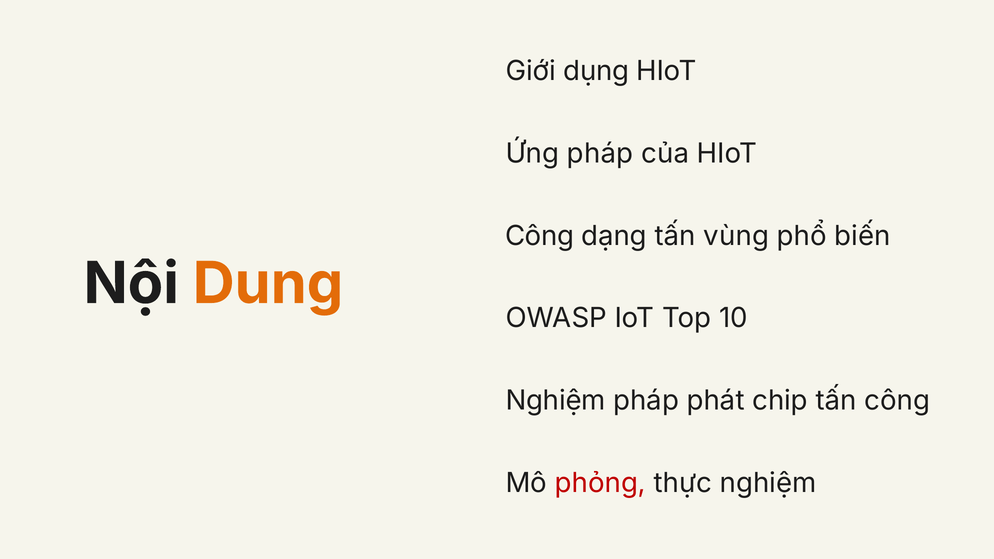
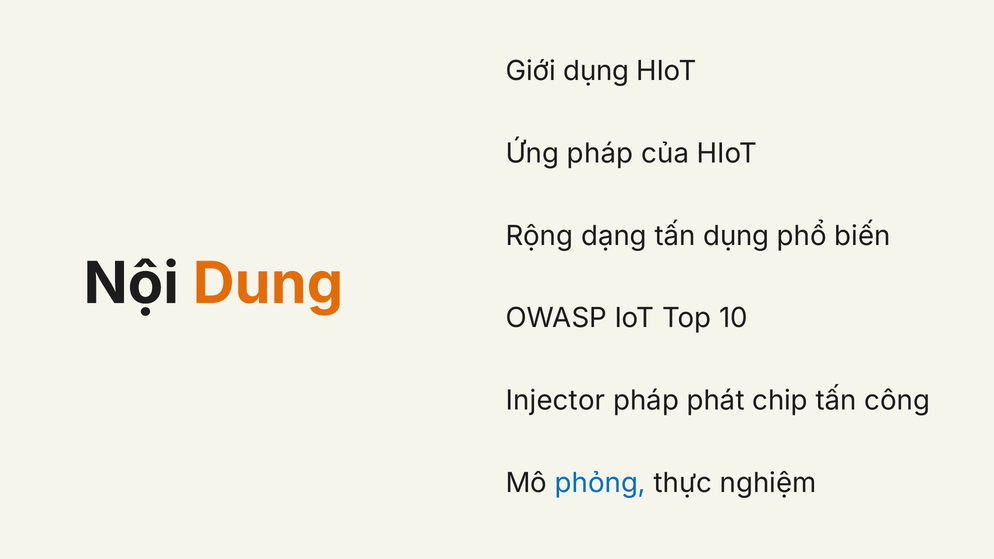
Công: Công -> Rộng (539, 236)
tấn vùng: vùng -> dụng (736, 236)
Nghiệm: Nghiệm -> Injector (555, 401)
phỏng colour: red -> blue (600, 483)
